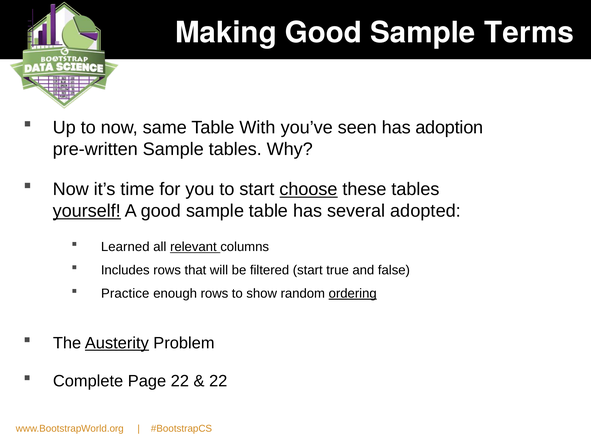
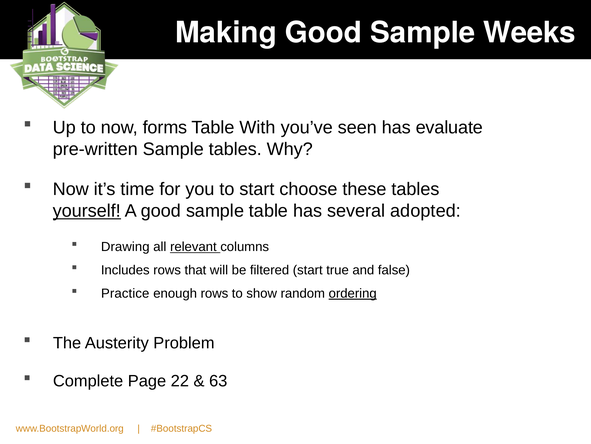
Terms: Terms -> Weeks (529, 33)
same: same -> forms (165, 127)
adoption: adoption -> evaluate (449, 127)
choose underline: present -> none (309, 189)
Learned: Learned -> Drawing (125, 246)
Austerity underline: present -> none (117, 343)
22: 22 -> 63 (218, 380)
